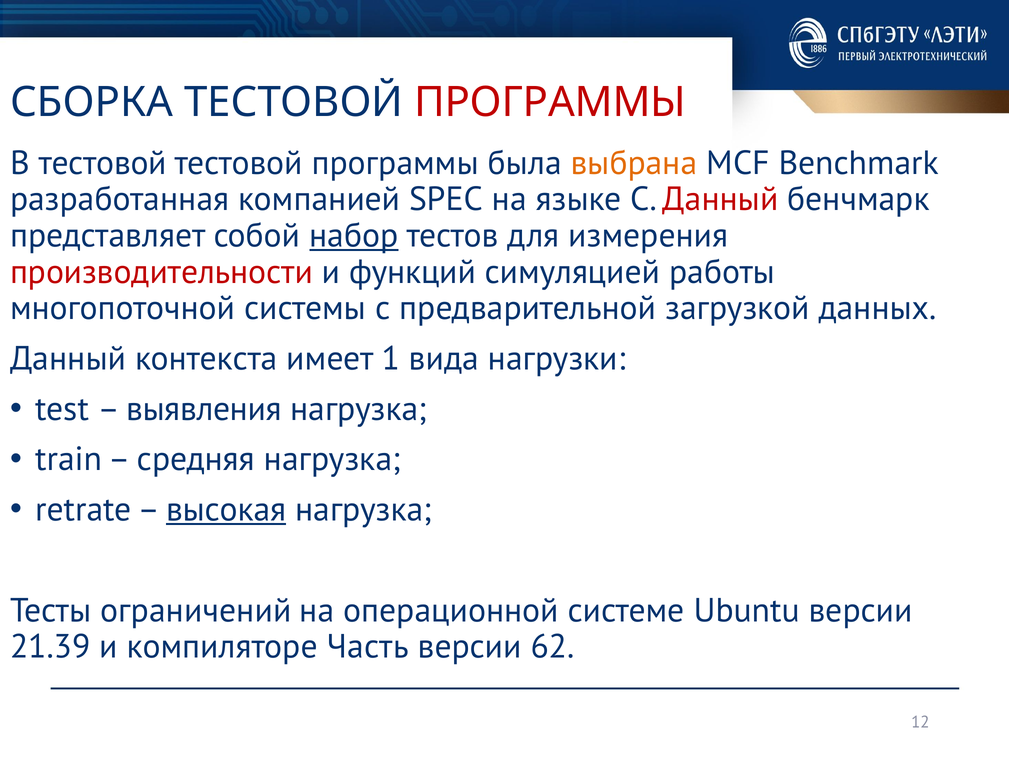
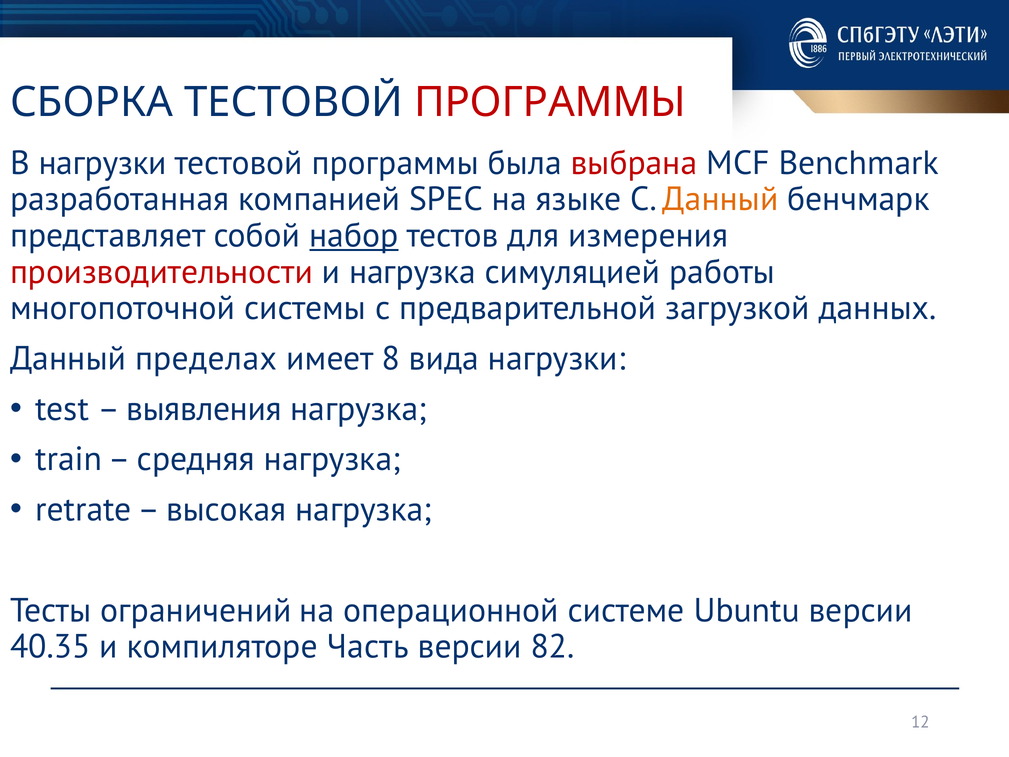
В тестовой: тестовой -> нагрузки (103, 163)
выбрана colour: orange -> red (634, 163)
Данный colour: red -> orange (720, 199)
и функций: функций -> нагрузка (413, 272)
контекста: контекста -> пределах (206, 359)
1: 1 -> 8 (391, 359)
высокая underline: present -> none (226, 510)
21.39: 21.39 -> 40.35 (50, 647)
62: 62 -> 82 (553, 647)
